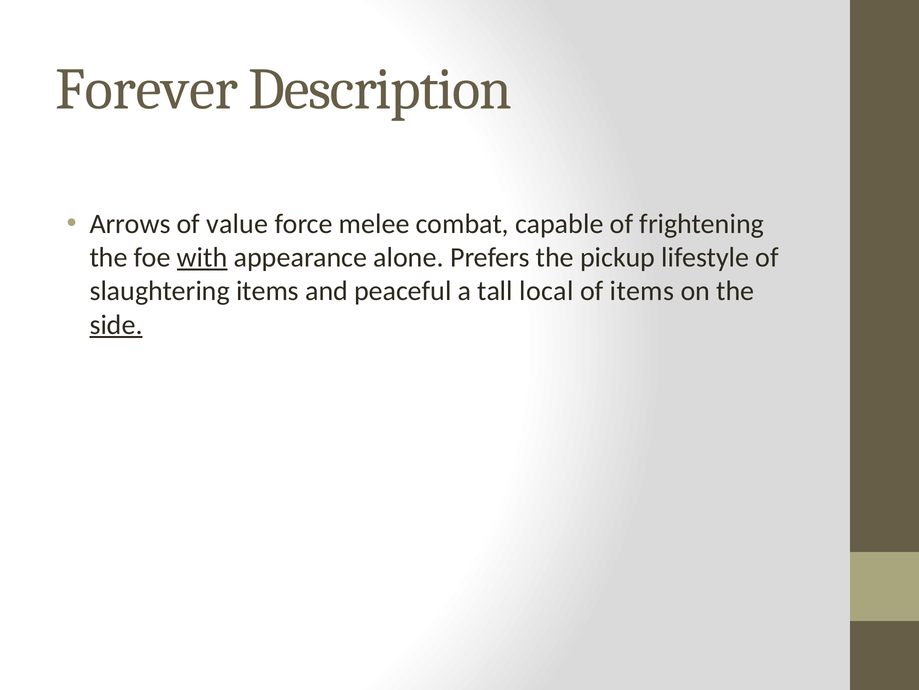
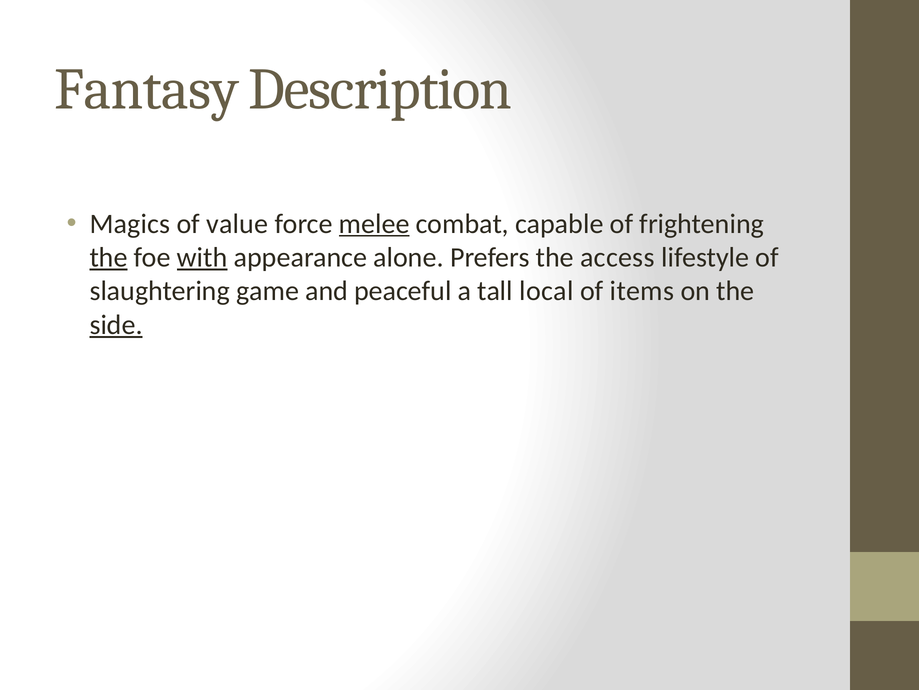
Forever: Forever -> Fantasy (147, 89)
Arrows: Arrows -> Magics (130, 224)
melee underline: none -> present (374, 224)
the underline: none -> present (109, 257)
pickup: pickup -> access (617, 257)
slaughtering items: items -> game (268, 291)
